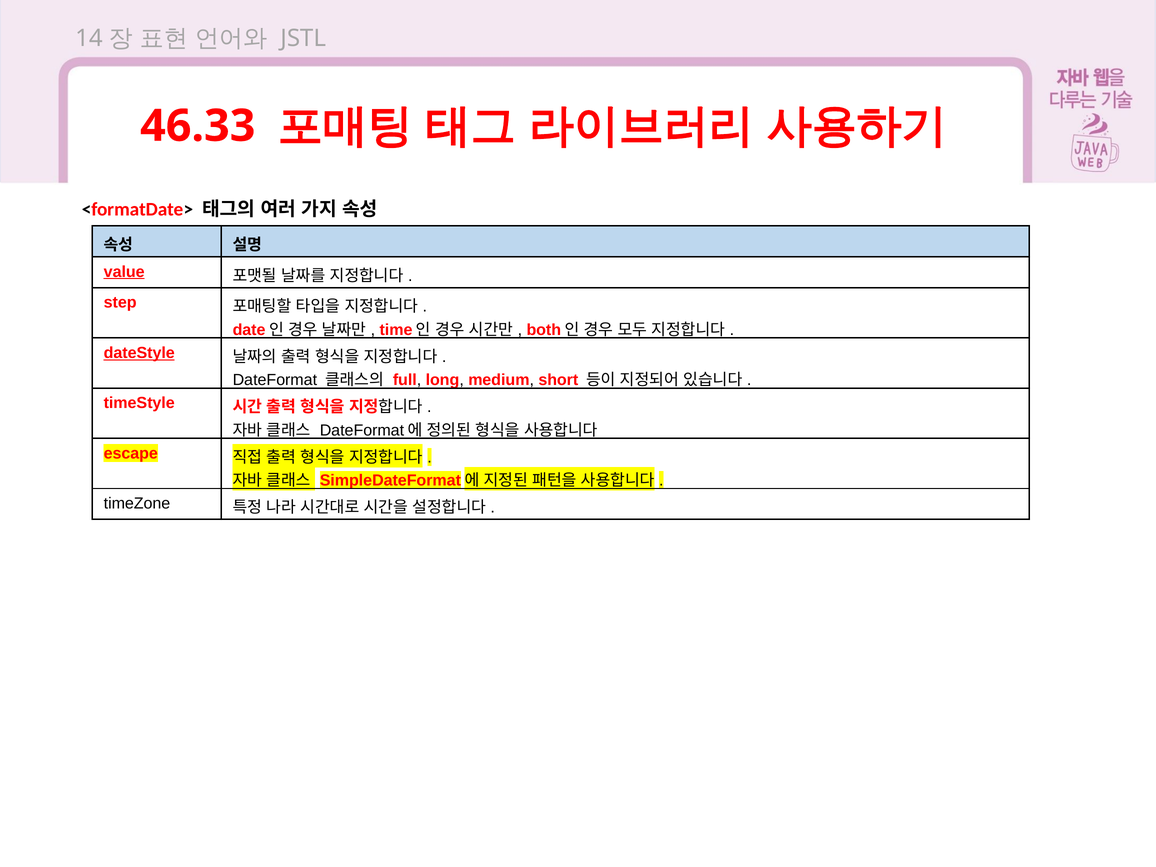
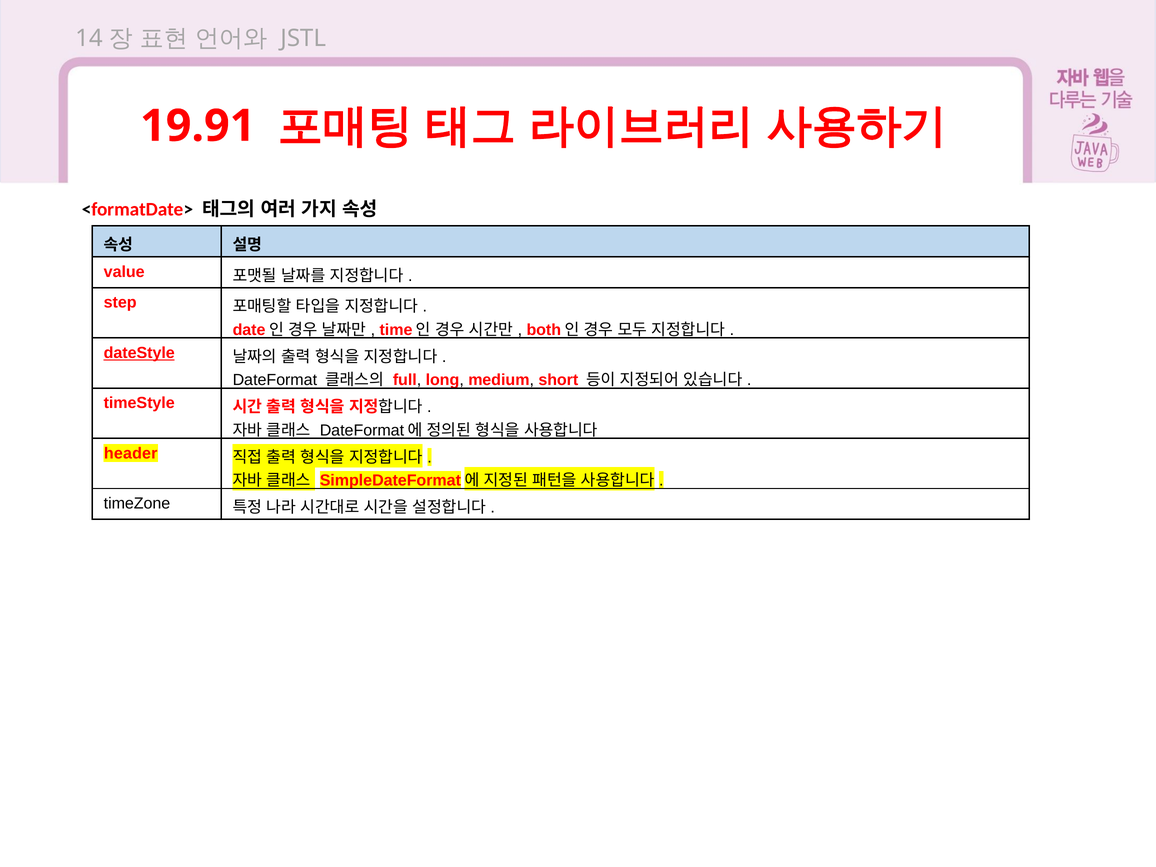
46.33: 46.33 -> 19.91 (198, 126)
value underline: present -> none (124, 272)
escape: escape -> header (131, 453)
